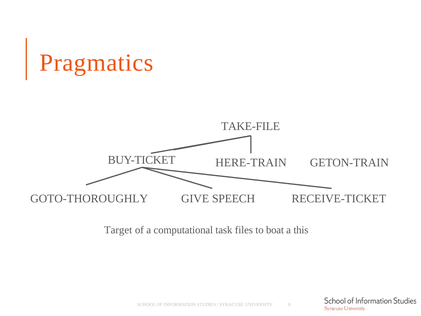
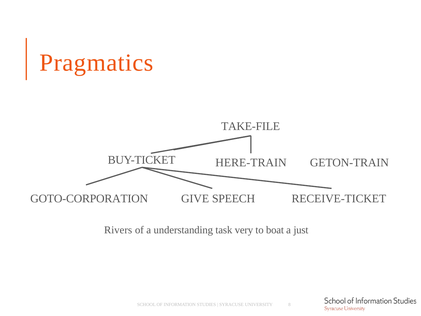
GOTO-THOROUGHLY: GOTO-THOROUGHLY -> GOTO-CORPORATION (89, 198)
Target: Target -> Rivers (118, 230)
computational: computational -> understanding (183, 230)
files: files -> very (244, 230)
this: this -> just (301, 230)
